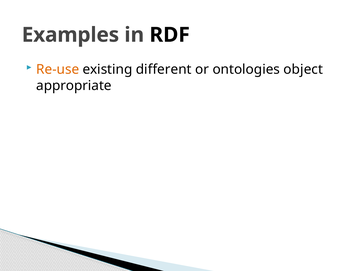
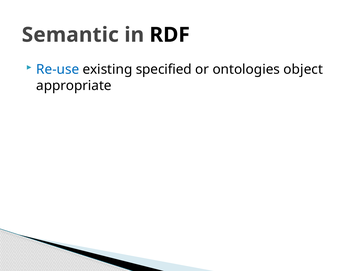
Examples: Examples -> Semantic (70, 35)
Re-use colour: orange -> blue (58, 70)
different: different -> specified (164, 70)
